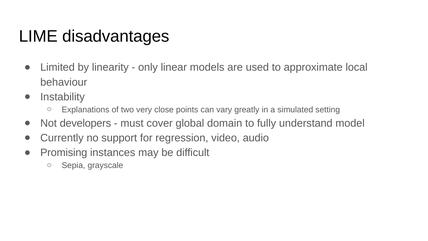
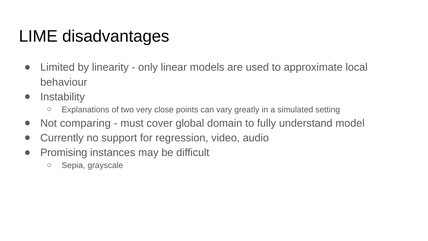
developers: developers -> comparing (85, 123)
